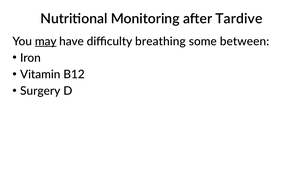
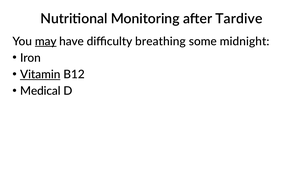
between: between -> midnight (245, 41)
Vitamin underline: none -> present (40, 75)
Surgery: Surgery -> Medical (40, 91)
